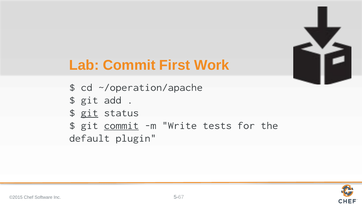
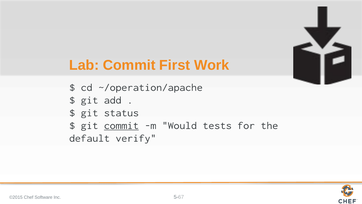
git underline: present -> none (89, 113)
Write: Write -> Would (179, 125)
plugin: plugin -> verify (136, 138)
